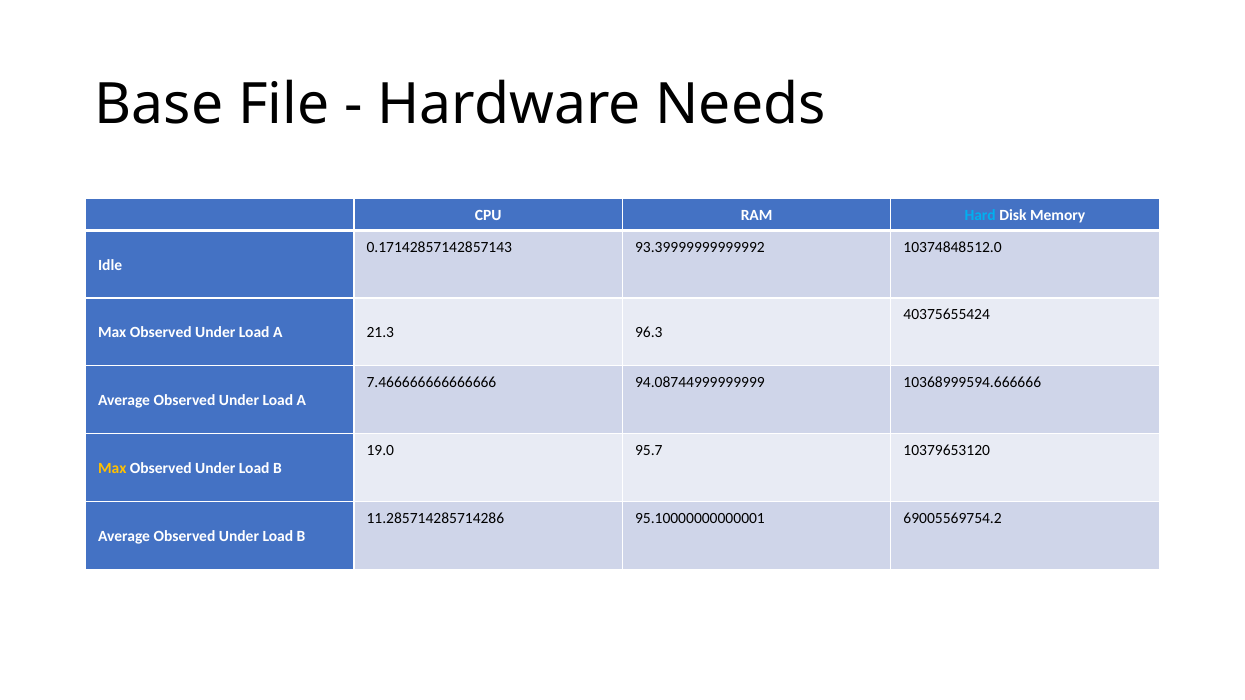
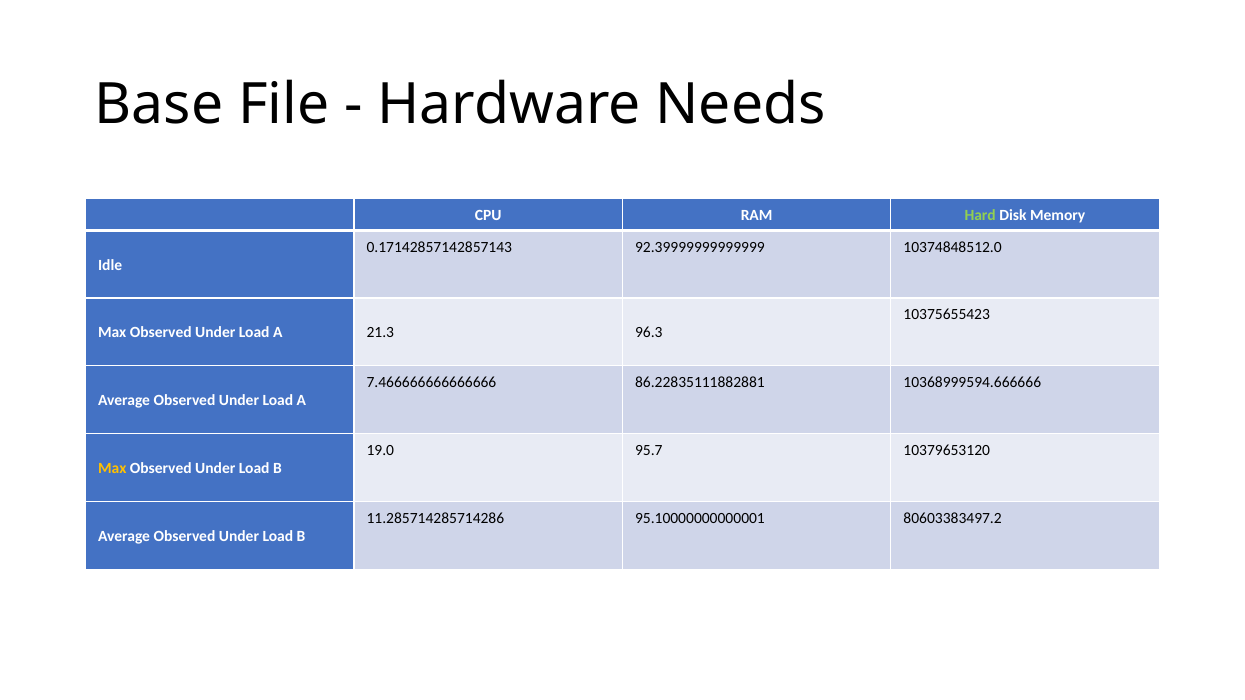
Hard colour: light blue -> light green (980, 215)
93.39999999999992: 93.39999999999992 -> 92.39999999999999 (700, 247)
40375655424: 40375655424 -> 10375655423 (947, 315)
94.08744999999999: 94.08744999999999 -> 86.22835111882881 (700, 383)
69005569754.2: 69005569754.2 -> 80603383497.2 (953, 518)
